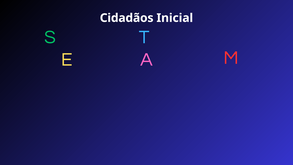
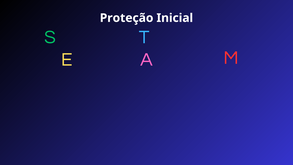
Cidadãos: Cidadãos -> Proteção (127, 18)
